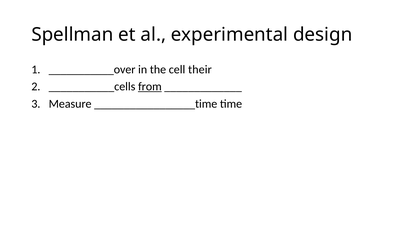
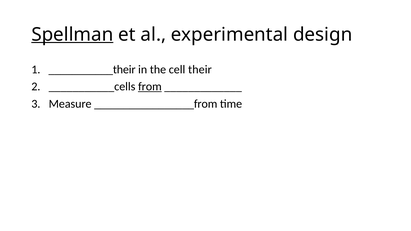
Spellman underline: none -> present (72, 35)
___________over: ___________over -> ___________their (92, 69)
_________________time: _________________time -> _________________from (156, 104)
